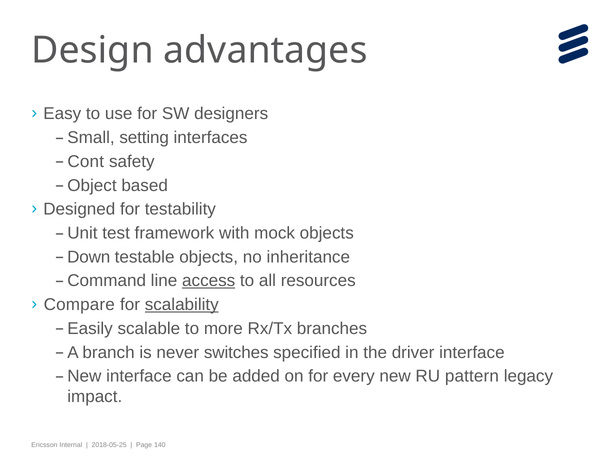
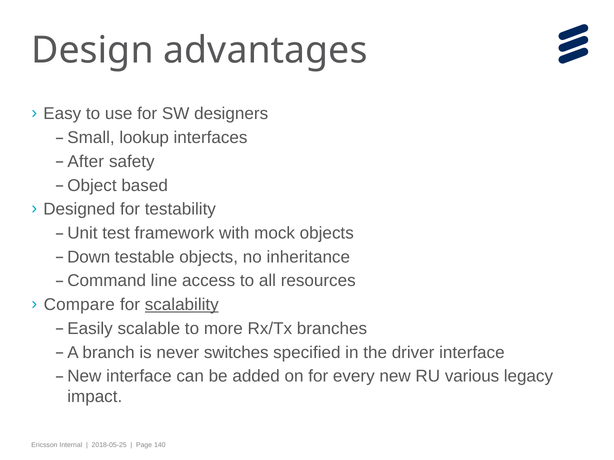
setting: setting -> lookup (144, 138)
Cont: Cont -> After (86, 162)
access underline: present -> none (209, 281)
pattern: pattern -> various (472, 377)
